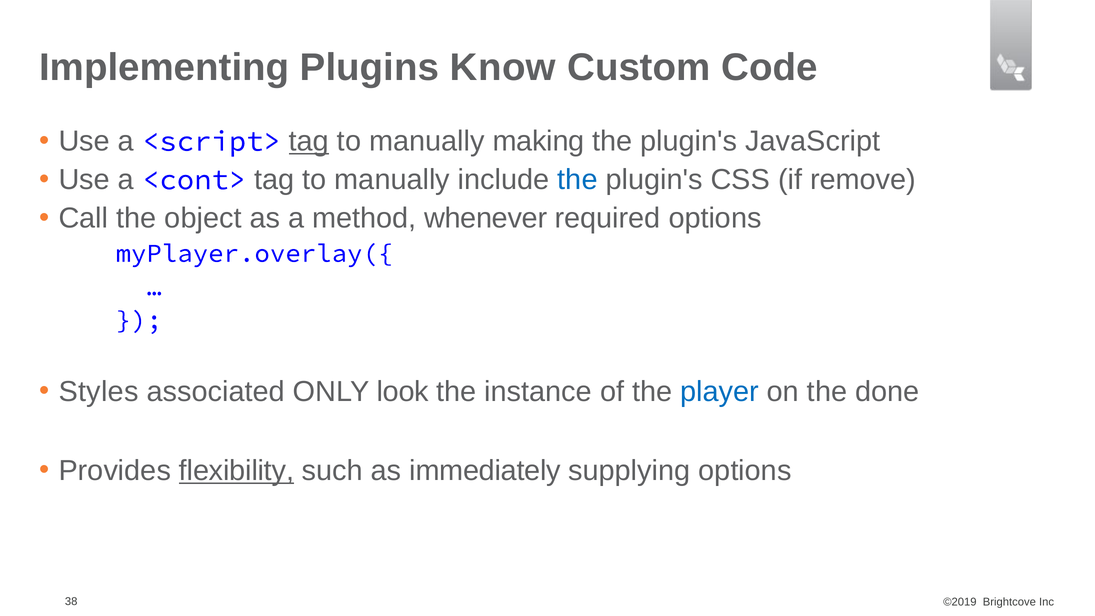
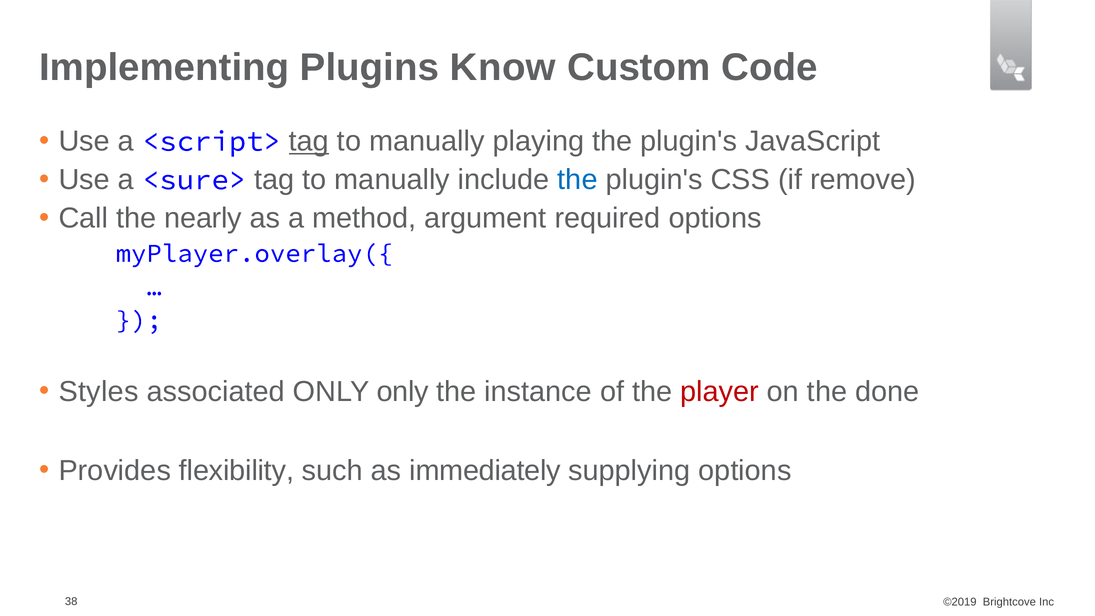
making: making -> playing (538, 141)
<cont>: <cont> -> <sure> (194, 180)
object: object -> nearly (203, 218)
whenever: whenever -> argument (485, 218)
ONLY look: look -> only (403, 392)
player colour: blue -> red (720, 392)
flexibility underline: present -> none (237, 471)
